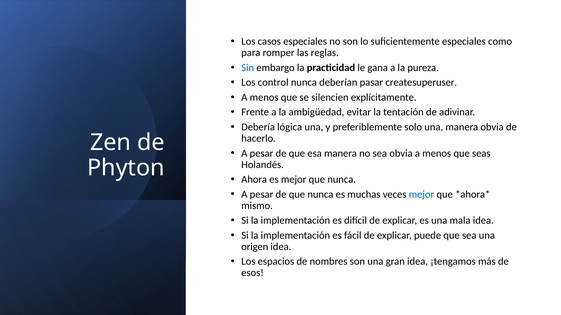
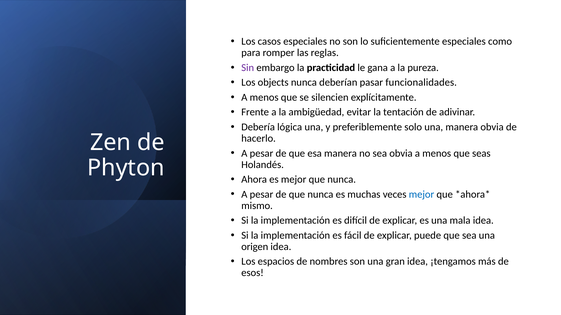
Sin colour: blue -> purple (248, 68)
control: control -> objects (273, 83)
createsuperuser: createsuperuser -> funcionalidades (421, 83)
